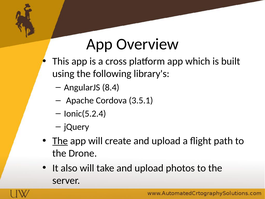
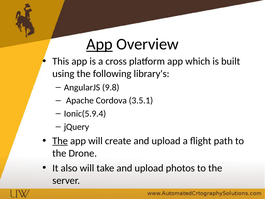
App underline: none -> present (99, 44)
8.4: 8.4 -> 9.8 (111, 87)
Ionic(5.2.4: Ionic(5.2.4 -> Ionic(5.9.4 (85, 114)
